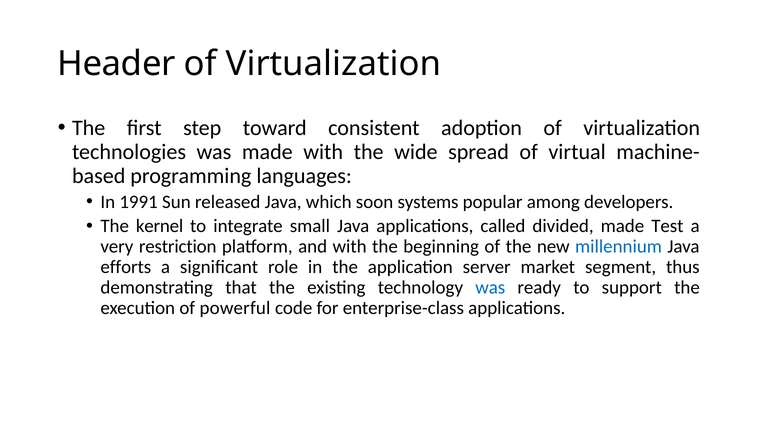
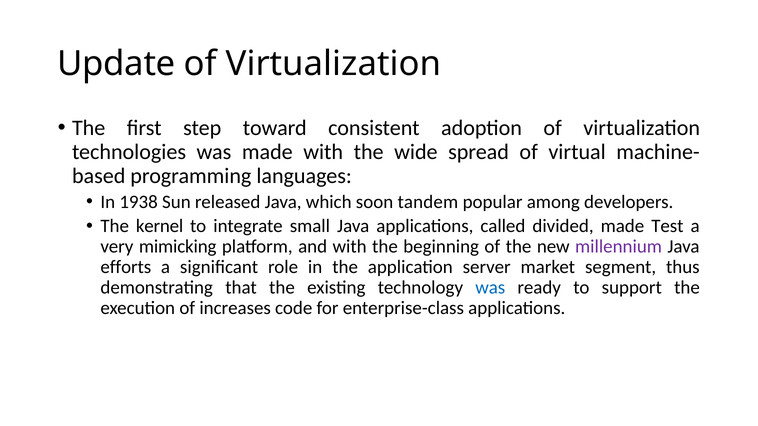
Header: Header -> Update (116, 64)
1991: 1991 -> 1938 (139, 202)
systems: systems -> tandem (428, 202)
restriction: restriction -> mimicking (178, 247)
millennium colour: blue -> purple (619, 247)
powerful: powerful -> increases (235, 308)
